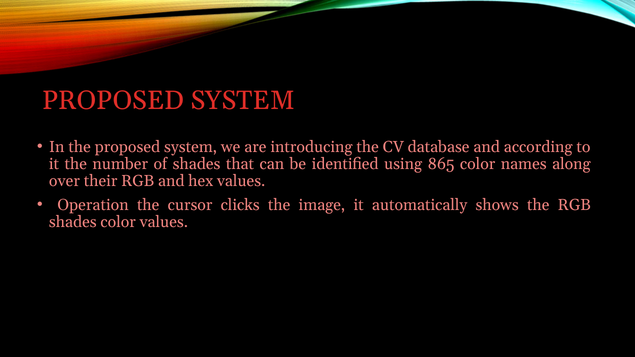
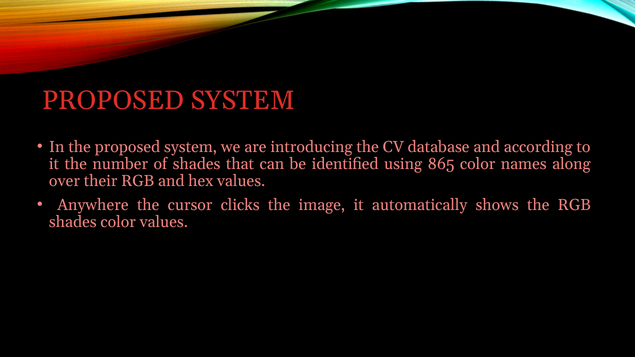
Operation: Operation -> Anywhere (93, 205)
